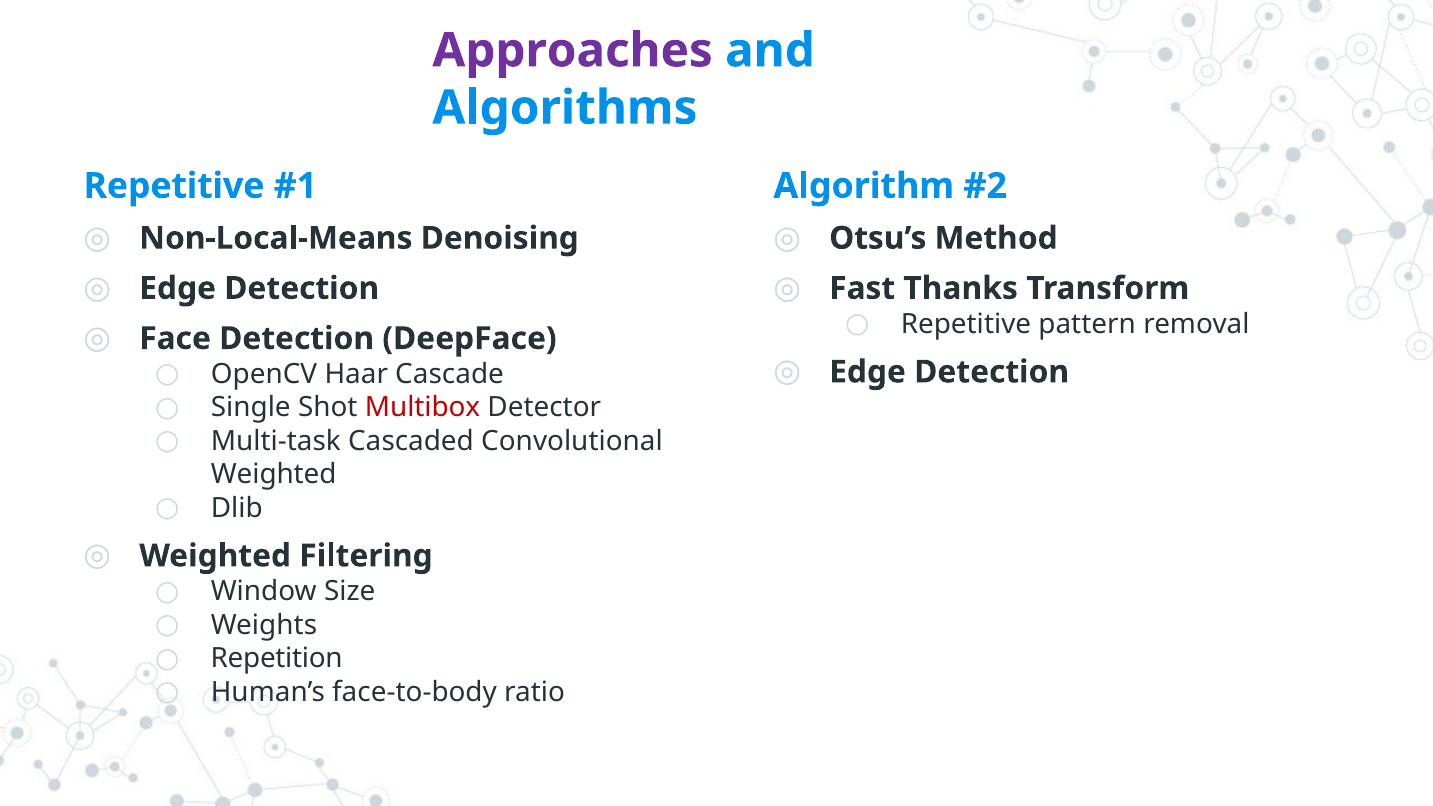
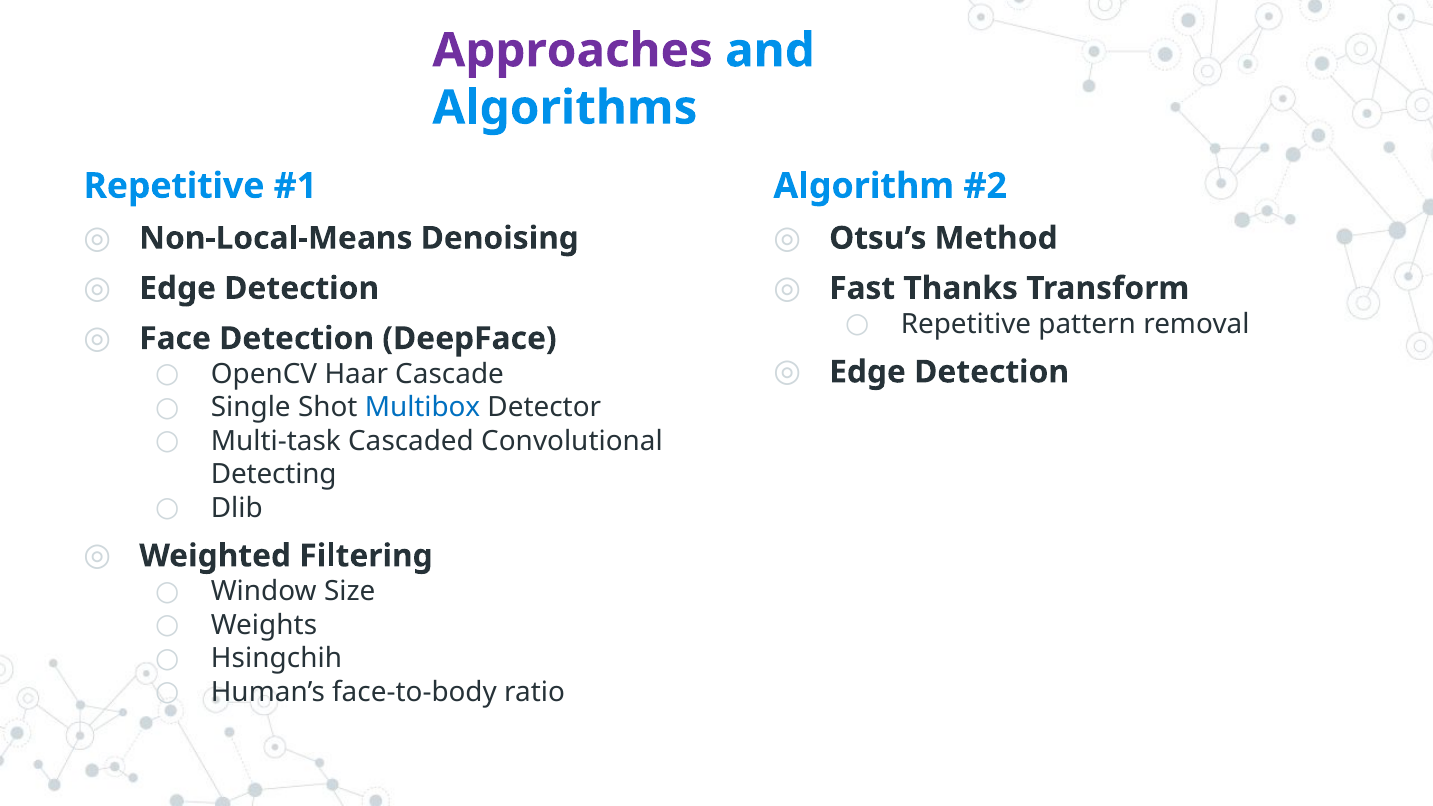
Multibox colour: red -> blue (423, 408)
Weighted: Weighted -> Detecting (274, 474)
Repetition: Repetition -> Hsingchih (276, 658)
